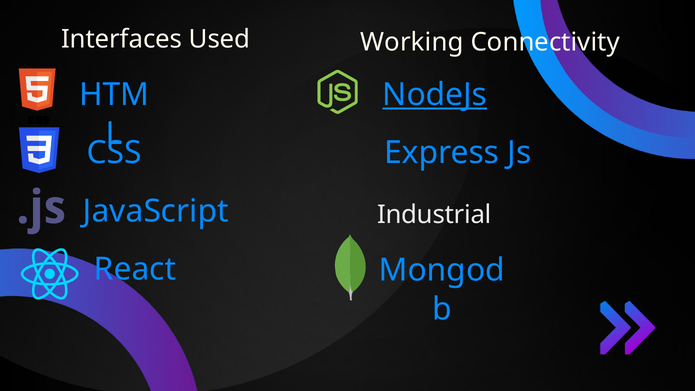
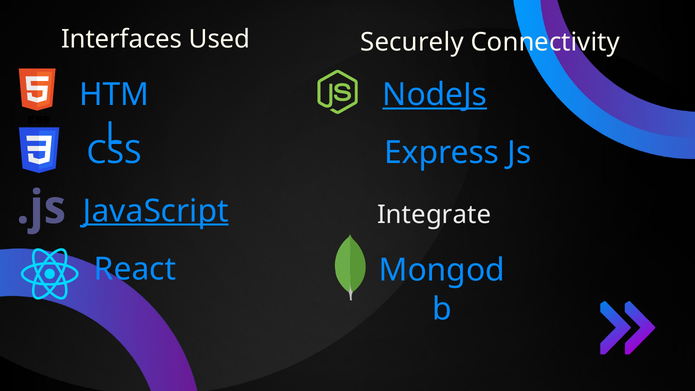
Working: Working -> Securely (412, 42)
JavaScript underline: none -> present (156, 211)
Industrial: Industrial -> Integrate (434, 214)
